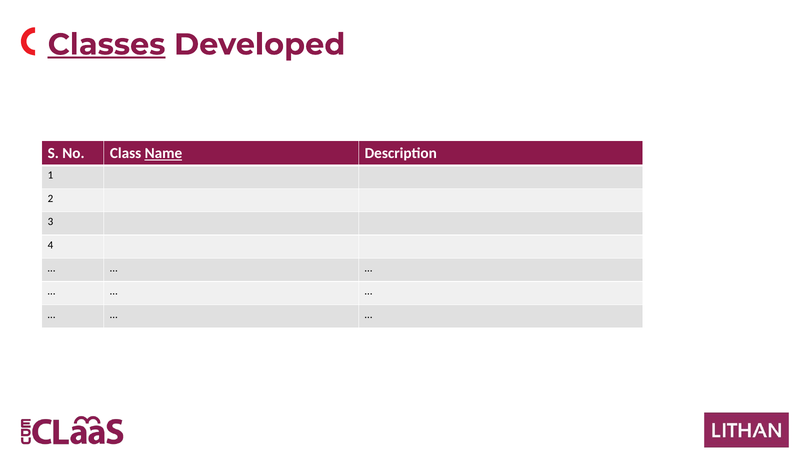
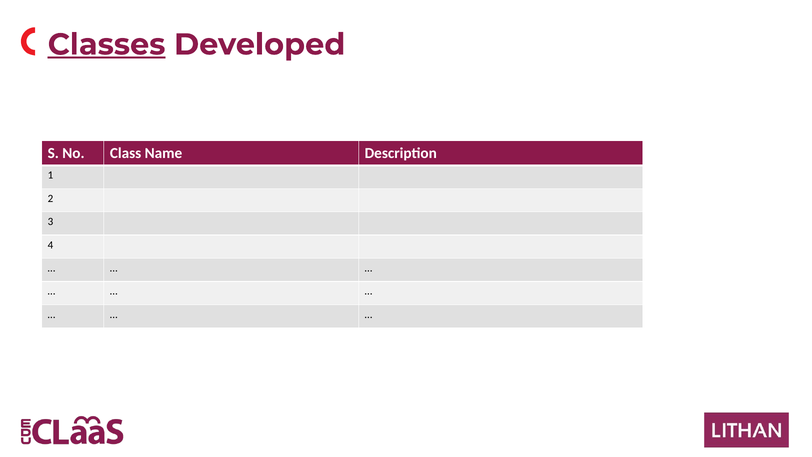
Name underline: present -> none (163, 153)
